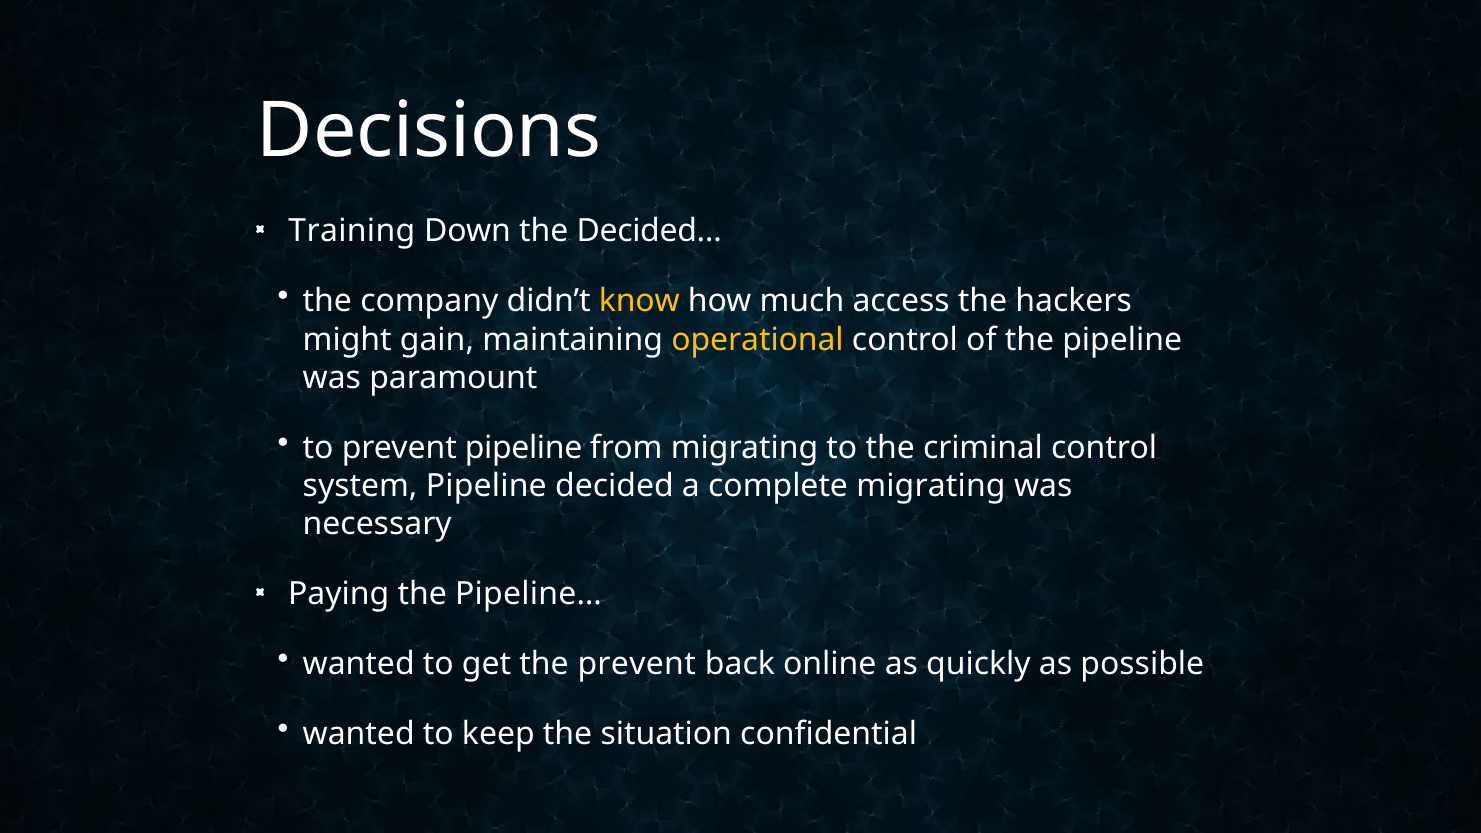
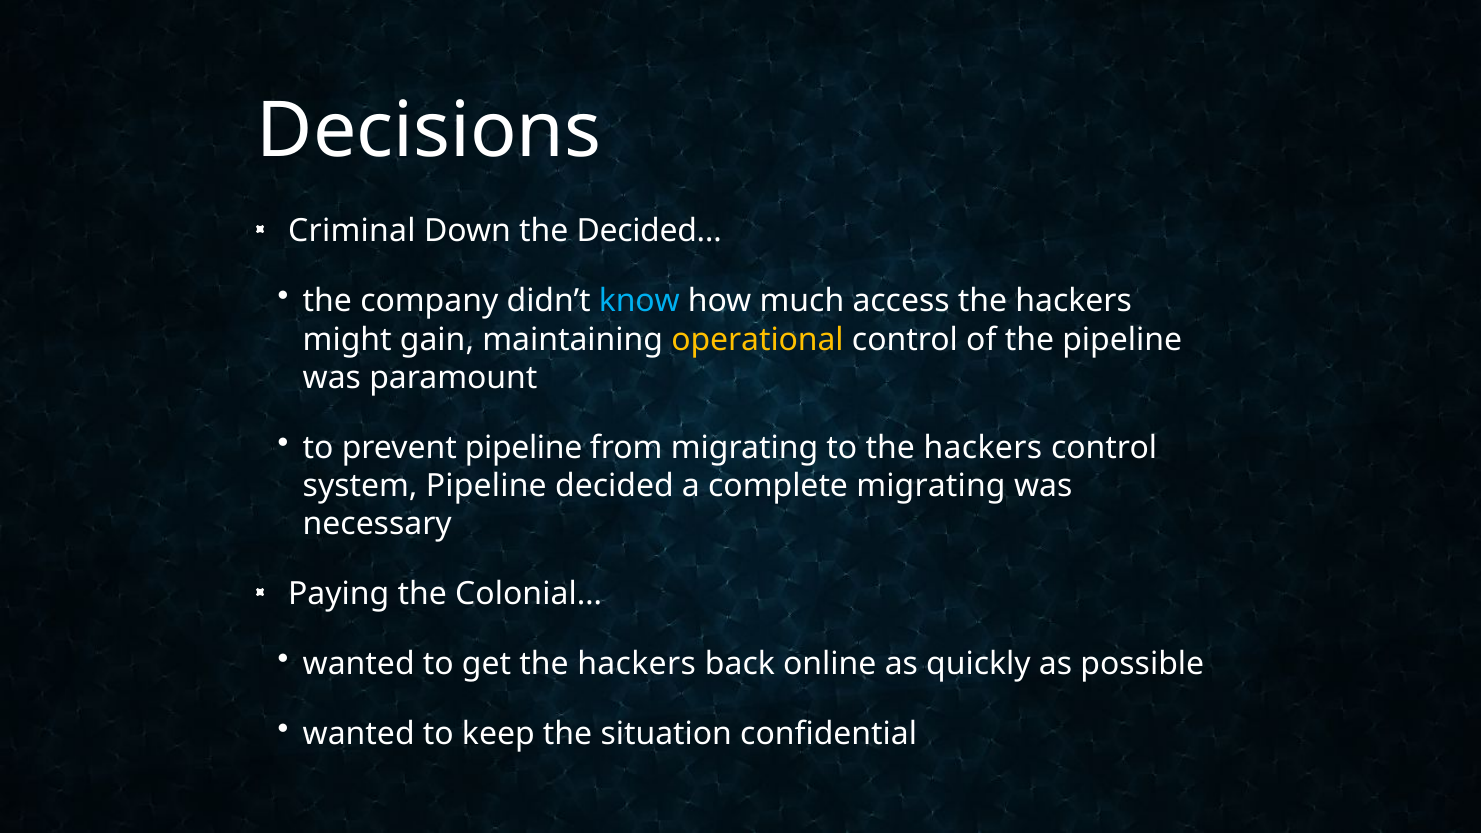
Training: Training -> Criminal (352, 231)
know colour: yellow -> light blue (639, 301)
to the criminal: criminal -> hackers (983, 448)
Pipeline…: Pipeline… -> Colonial… (529, 594)
get the prevent: prevent -> hackers (637, 664)
